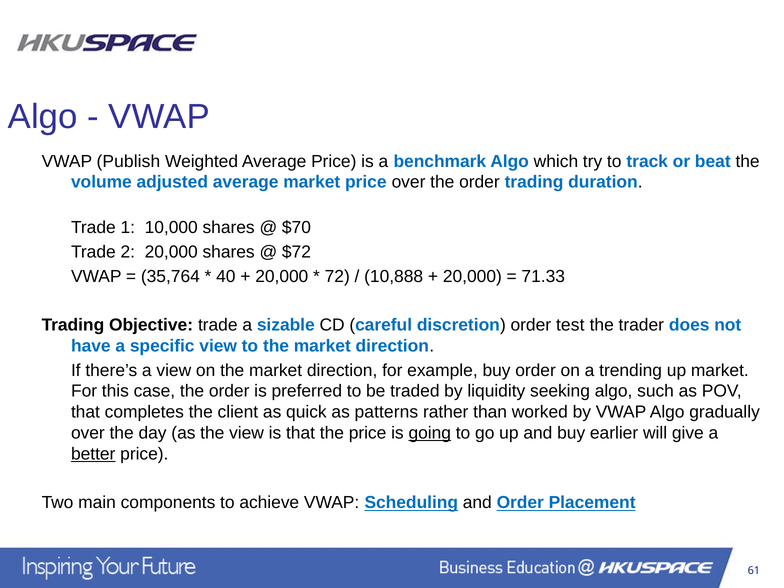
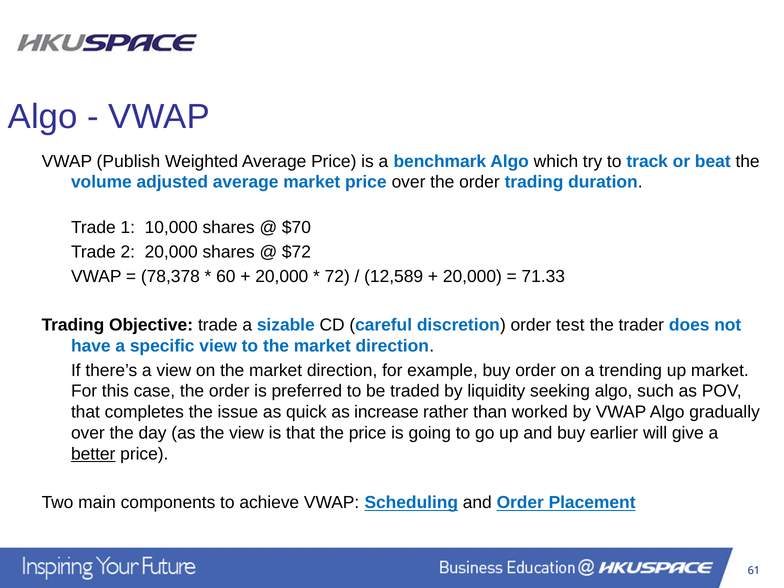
35,764: 35,764 -> 78,378 (170, 276)
40: 40 -> 60 (226, 276)
10,888: 10,888 -> 12,589 (394, 276)
client: client -> issue (238, 412)
patterns: patterns -> increase (386, 412)
going underline: present -> none (430, 433)
